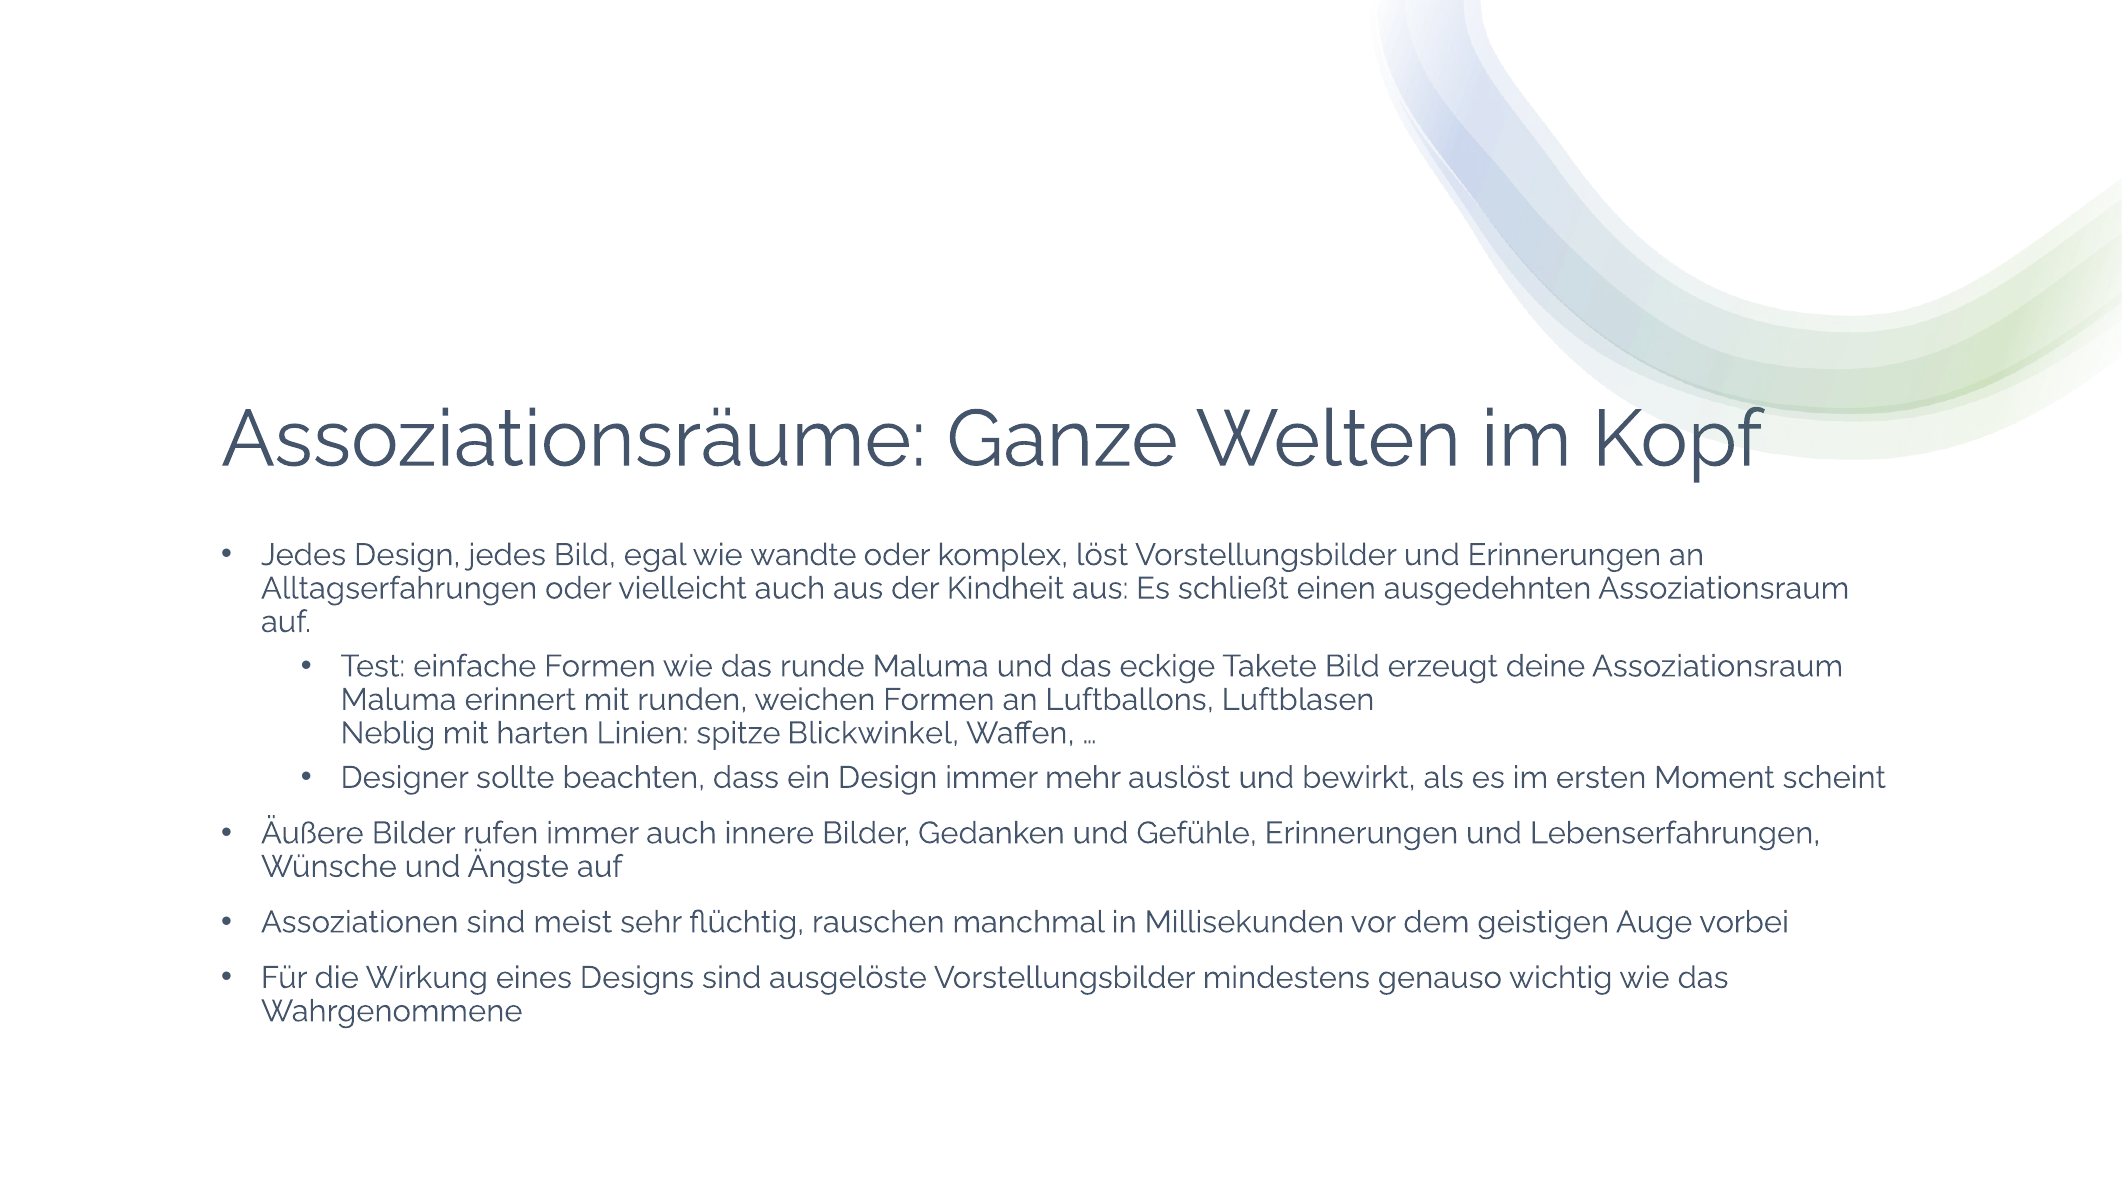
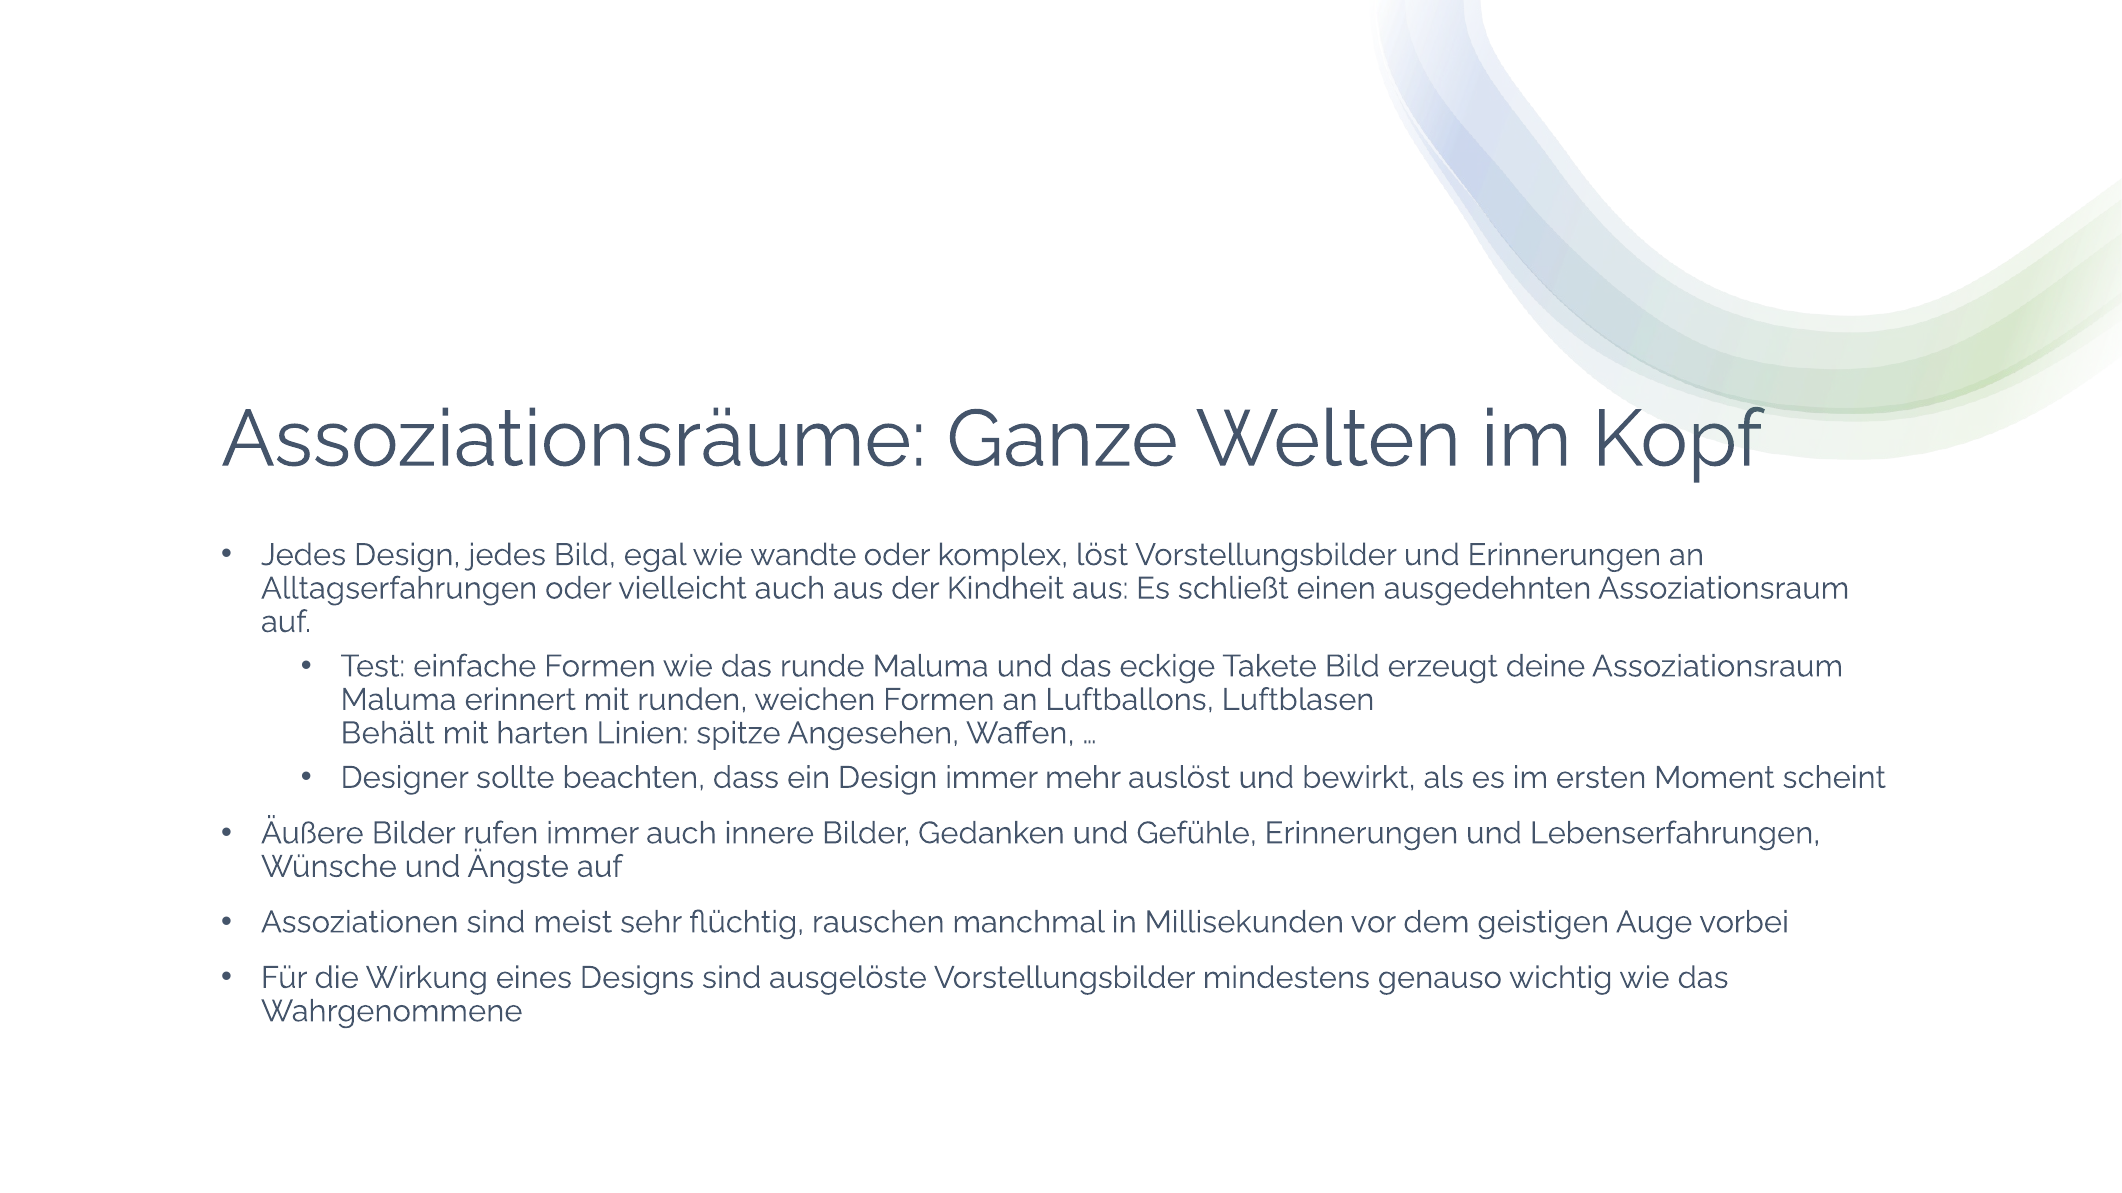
Neblig: Neblig -> Behält (388, 734)
Blickwinkel: Blickwinkel -> Angesehen (873, 734)
